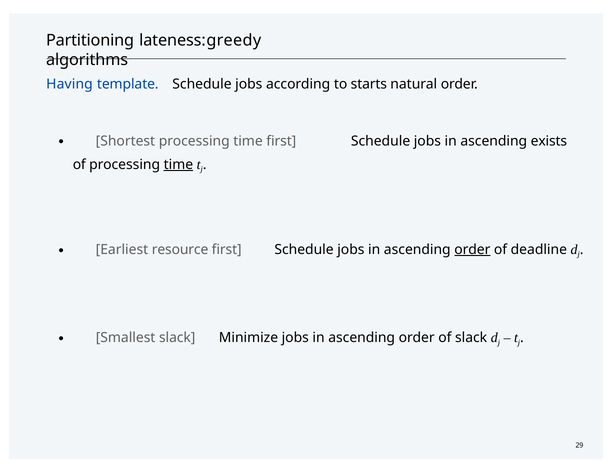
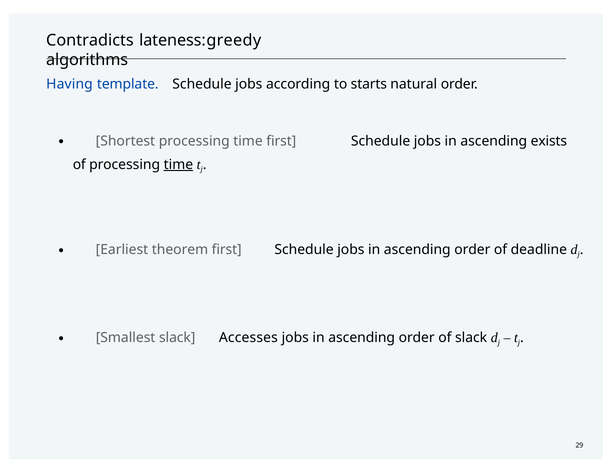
Partitioning: Partitioning -> Contradicts (90, 41)
resource: resource -> theorem (180, 250)
order underline: present -> none (472, 250)
Minimize: Minimize -> Accesses (248, 338)
